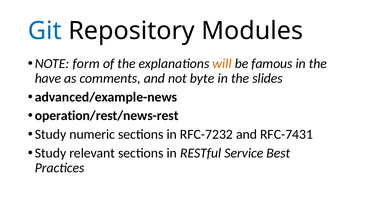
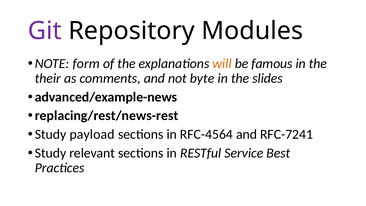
Git colour: blue -> purple (45, 31)
have: have -> their (48, 78)
operation/rest/news-rest: operation/rest/news-rest -> replacing/rest/news-rest (107, 116)
numeric: numeric -> payload (92, 134)
RFC-7232: RFC-7232 -> RFC-4564 (206, 134)
RFC-7431: RFC-7431 -> RFC-7241 (287, 134)
